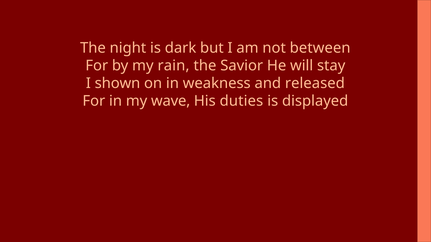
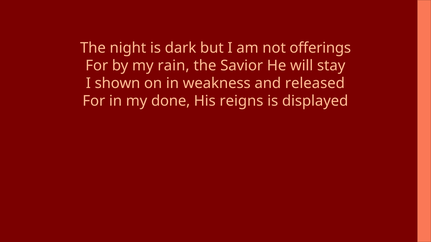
between: between -> offerings (320, 48)
wave: wave -> done (171, 101)
duties: duties -> reigns (241, 101)
